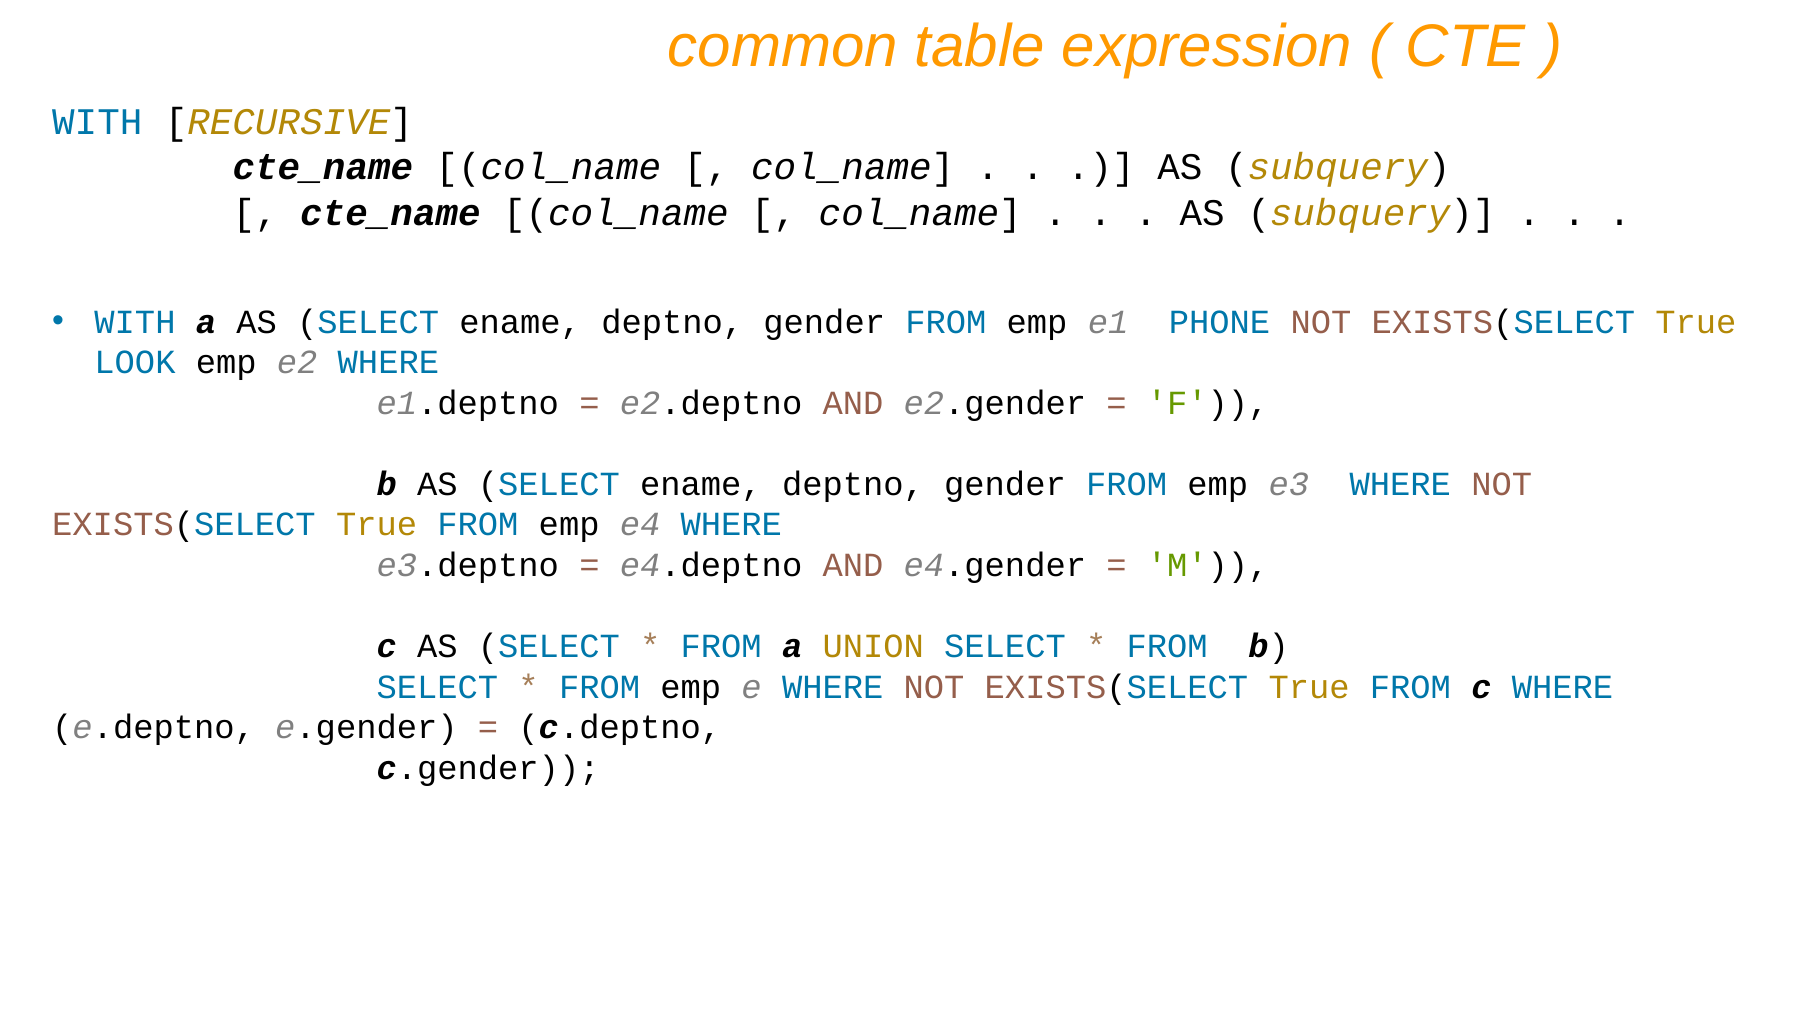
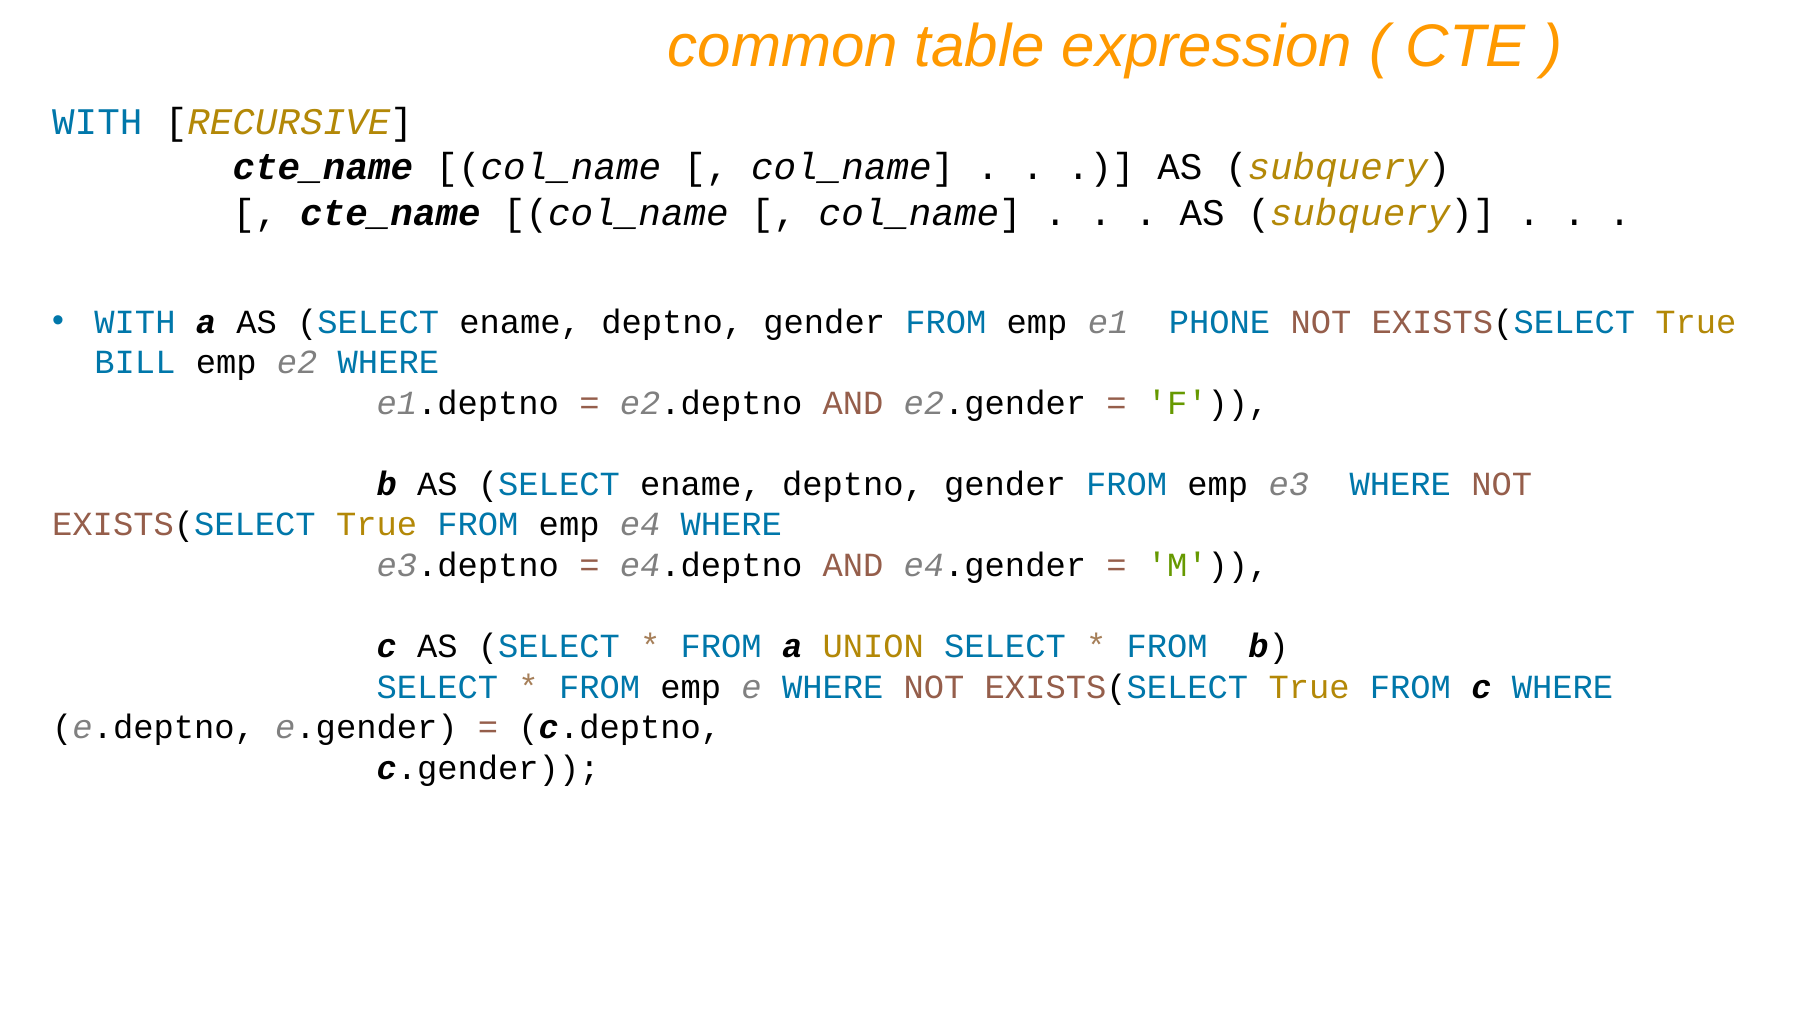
LOOK: LOOK -> BILL (135, 362)
